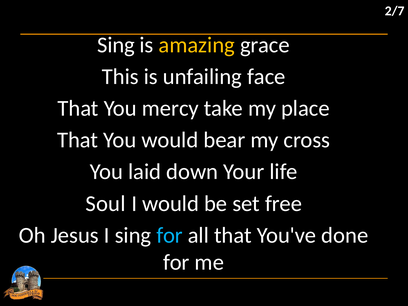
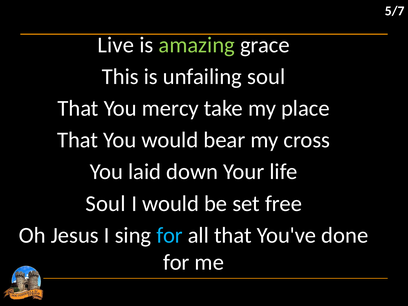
2/7: 2/7 -> 5/7 (395, 11)
Sing: Sing -> Live (116, 45)
amazing colour: yellow -> light green (197, 45)
unfailing face: face -> soul (266, 77)
